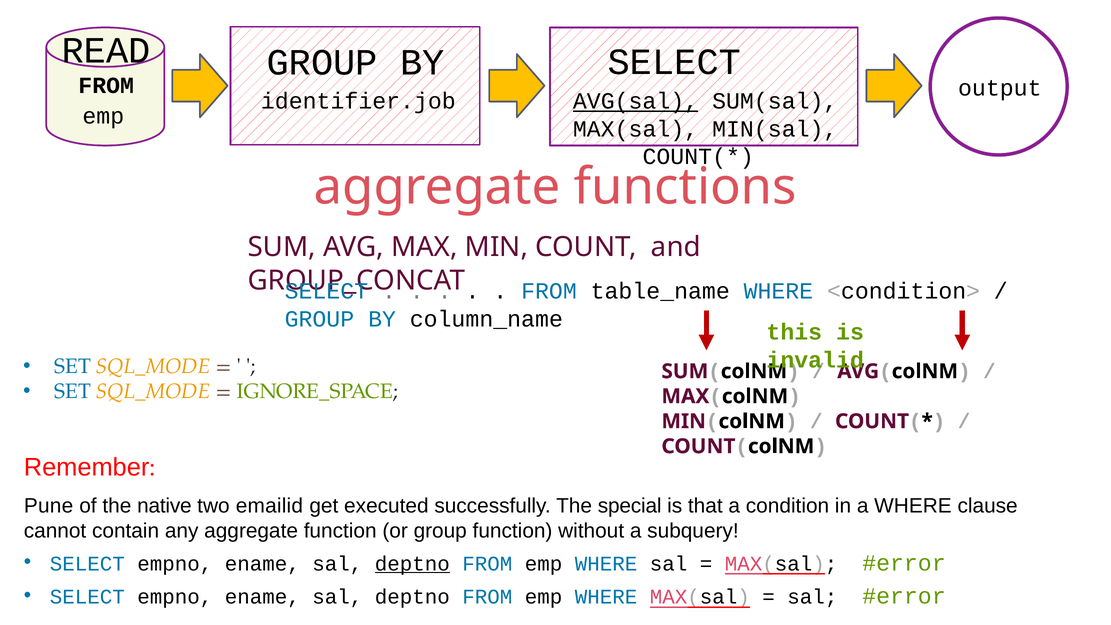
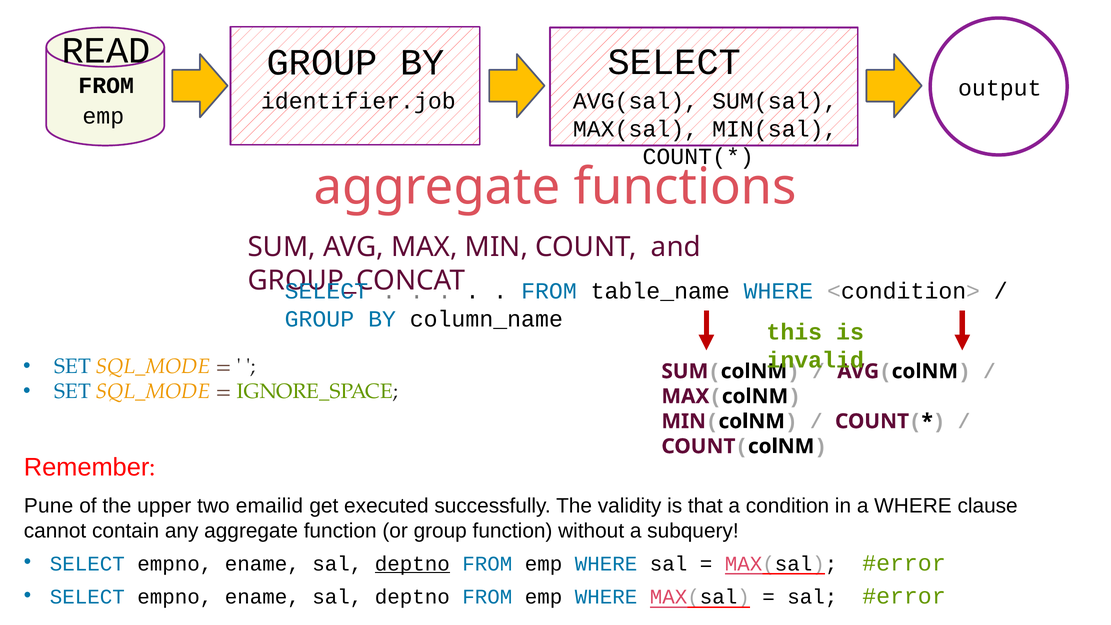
AVG(sal underline: present -> none (636, 101)
native: native -> upper (164, 506)
special: special -> validity (630, 506)
